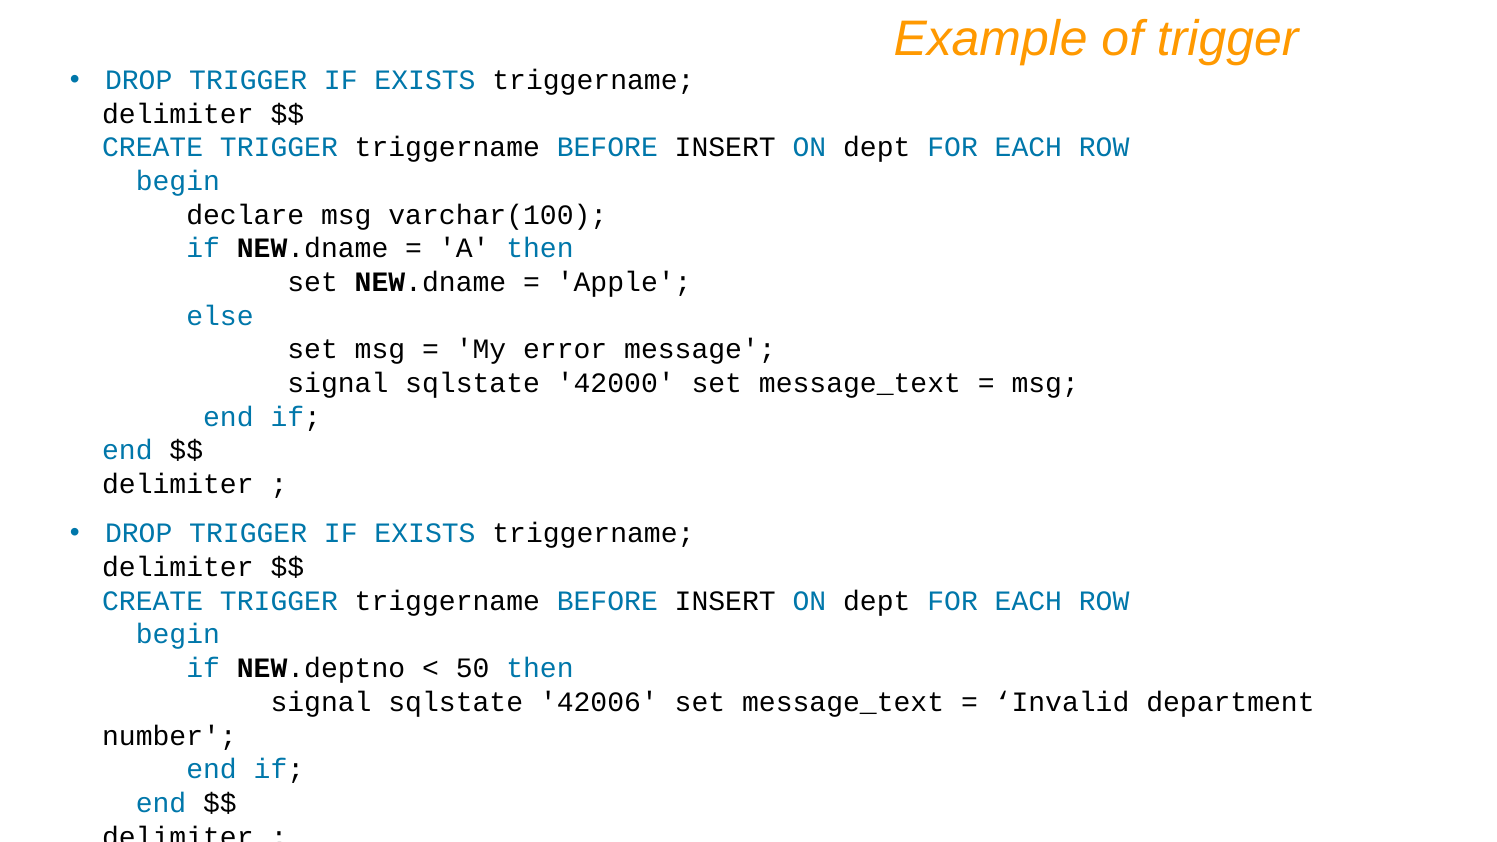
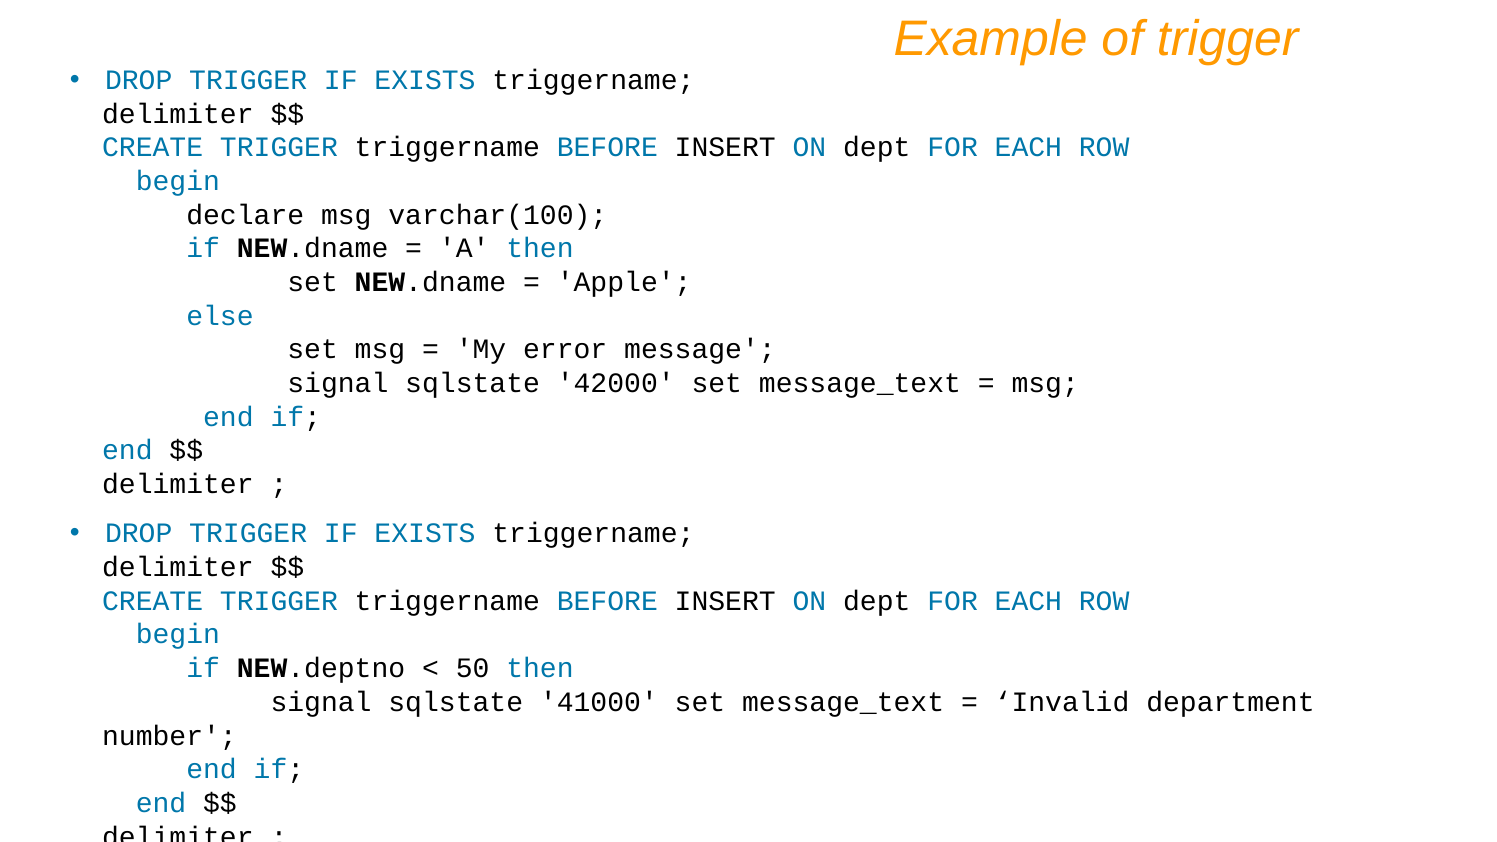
42006: 42006 -> 41000 (599, 702)
